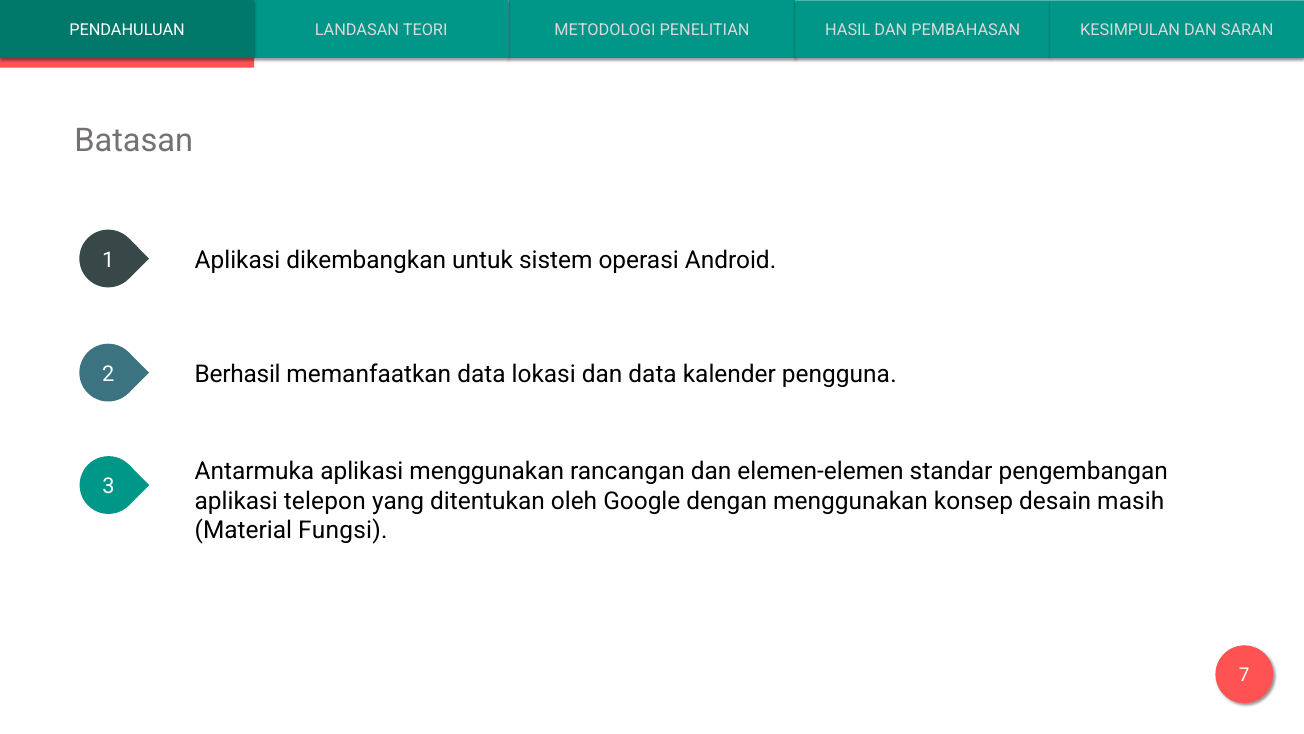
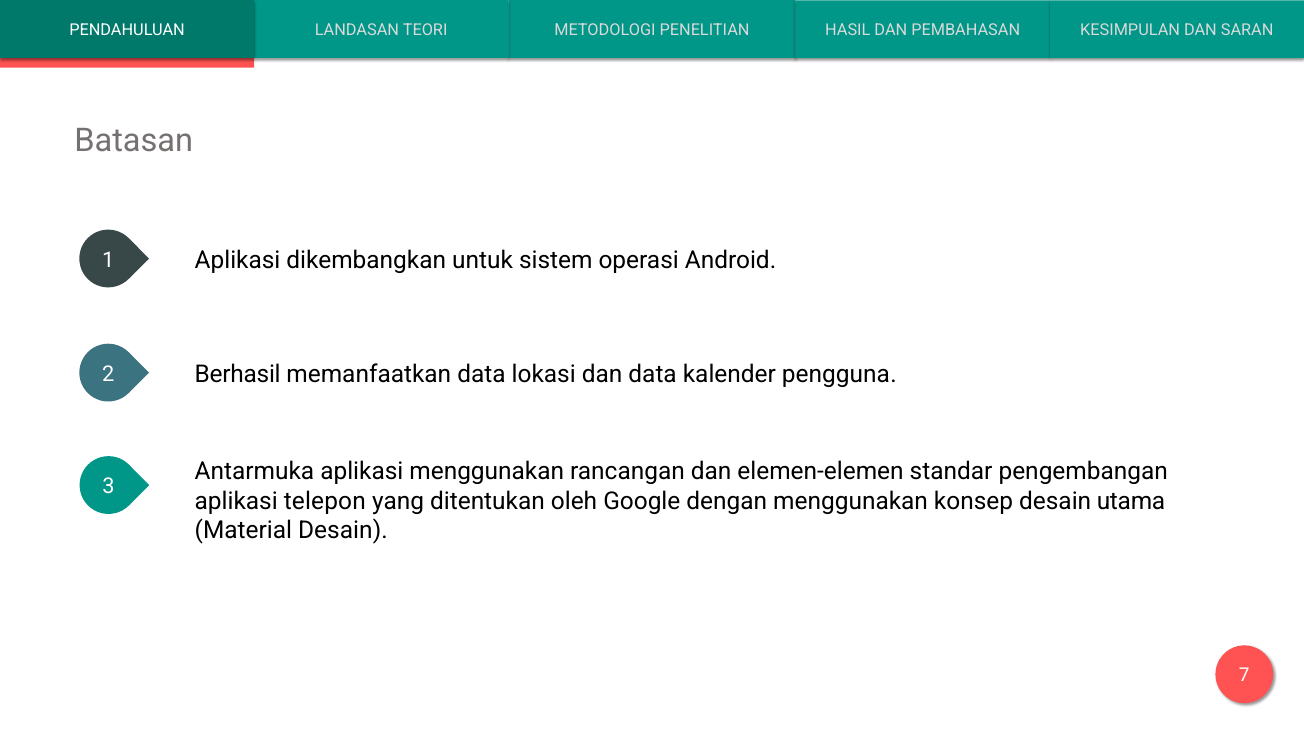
masih: masih -> utama (1131, 501)
Material Fungsi: Fungsi -> Desain (343, 530)
